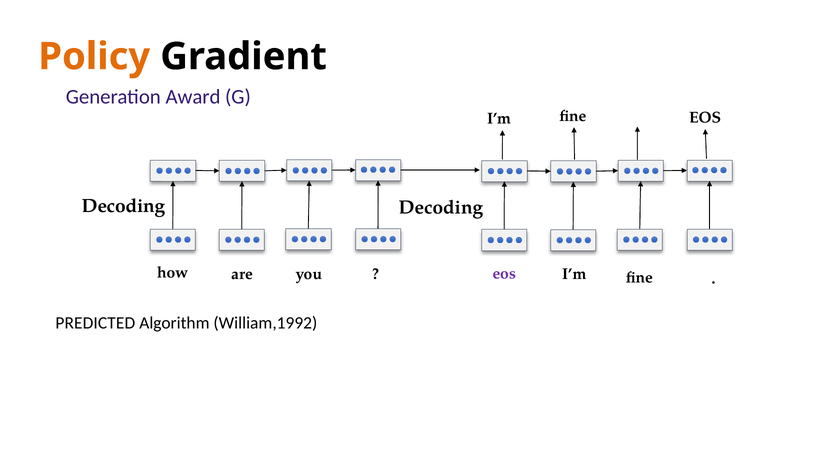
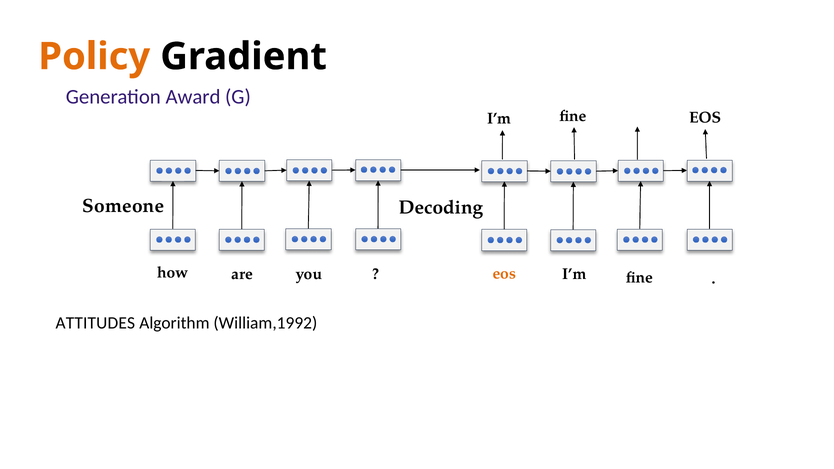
Decoding: Decoding -> Someone (123, 206)
eos colour: purple -> orange (504, 274)
PREDICTED: PREDICTED -> ATTITUDES (95, 323)
